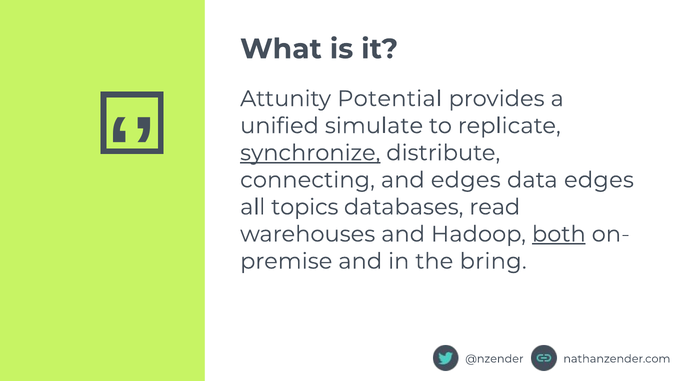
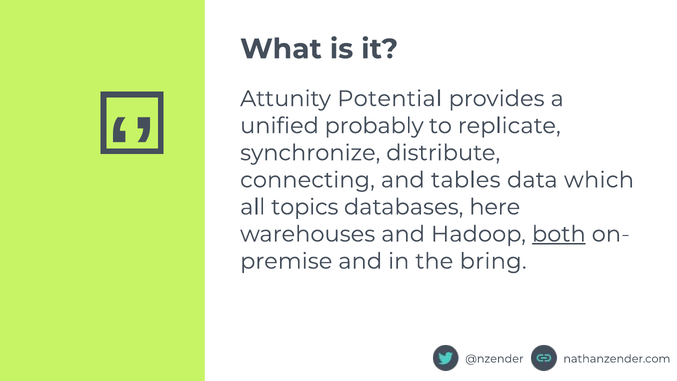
simulate: simulate -> probably (374, 126)
synchronize underline: present -> none (310, 153)
and edges: edges -> tables (466, 180)
data edges: edges -> which (599, 180)
read: read -> here (495, 207)
